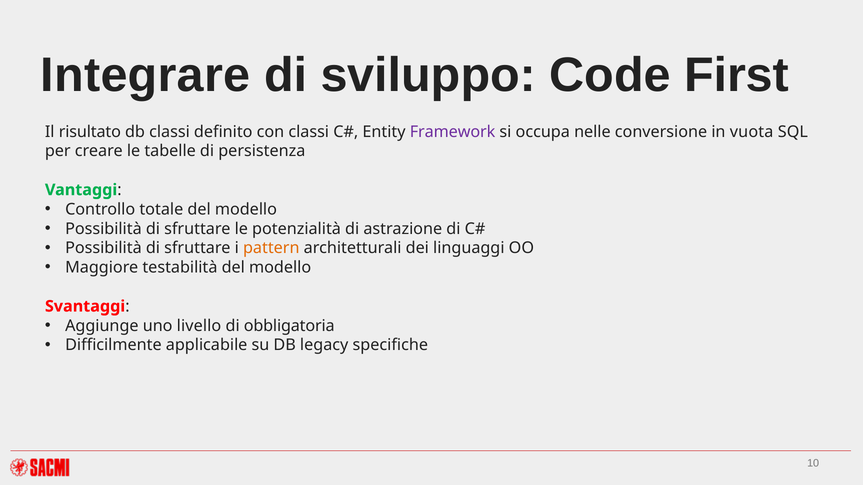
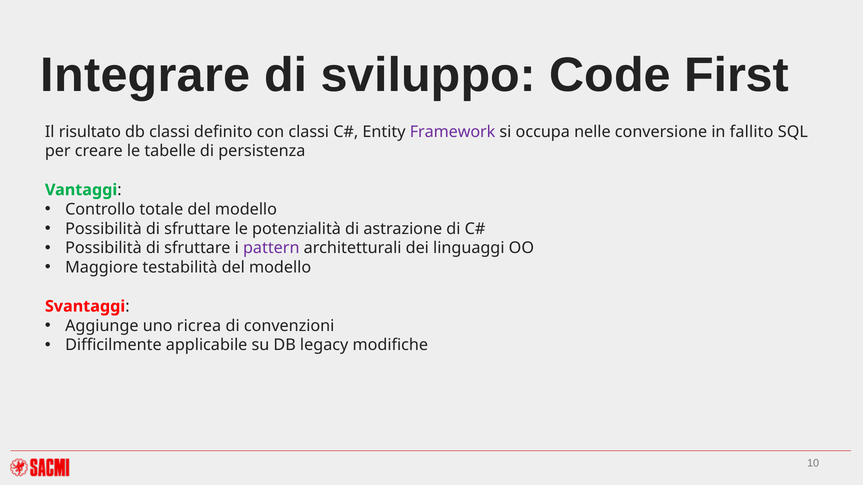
vuota: vuota -> fallito (752, 132)
pattern colour: orange -> purple (271, 248)
livello: livello -> ricrea (199, 326)
obbligatoria: obbligatoria -> convenzioni (289, 326)
specifiche: specifiche -> modifiche (390, 345)
